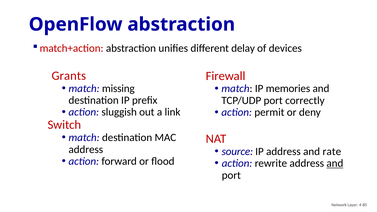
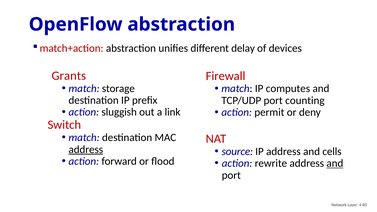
missing: missing -> storage (118, 88)
memories: memories -> computes (288, 89)
correctly: correctly -> counting (305, 101)
address underline: none -> present (86, 149)
rate: rate -> cells (332, 151)
